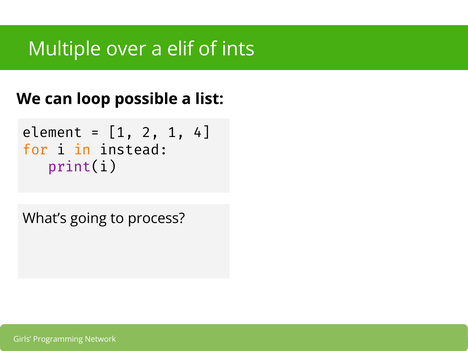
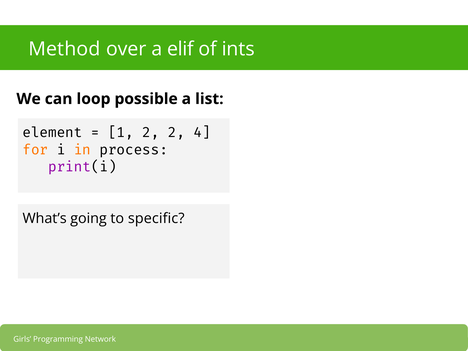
Multiple: Multiple -> Method (64, 49)
2 1: 1 -> 2 (177, 133)
instead: instead -> process (134, 150)
process: process -> specific (156, 218)
